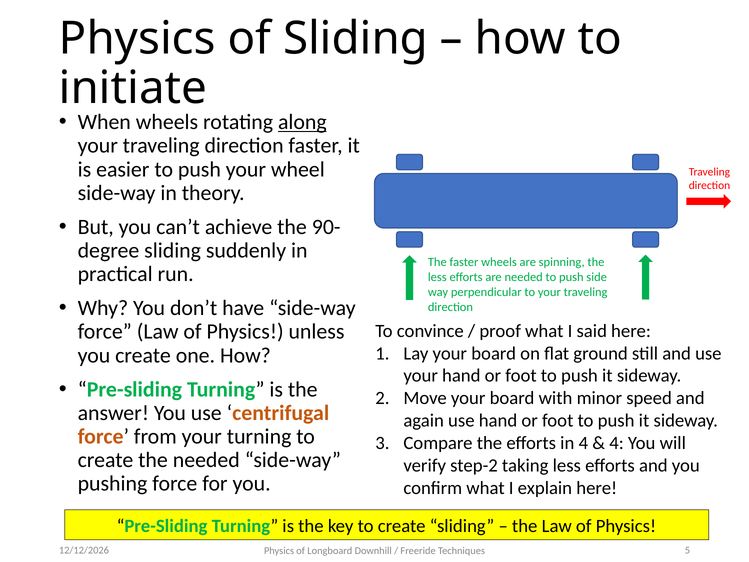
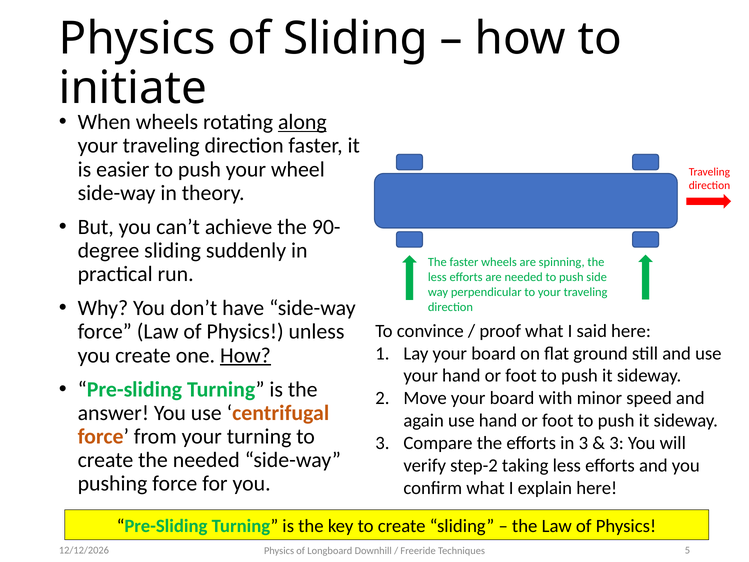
How underline: none -> present (245, 355)
in 4: 4 -> 3 (583, 443)
4: 4 -> 3 (617, 443)
